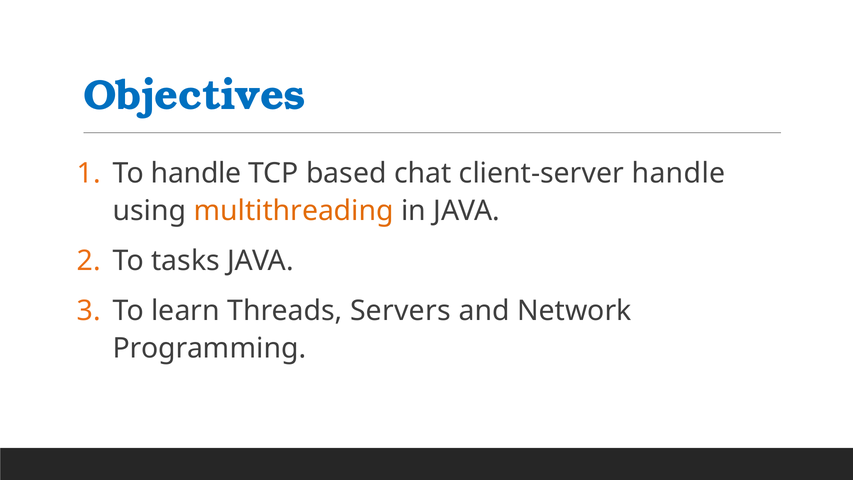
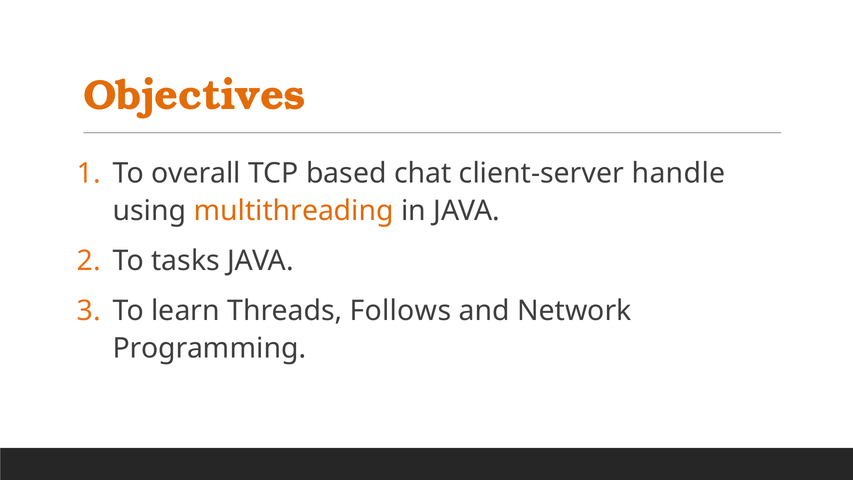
Objectives colour: blue -> orange (194, 96)
To handle: handle -> overall (196, 173)
Servers: Servers -> Follows (401, 311)
